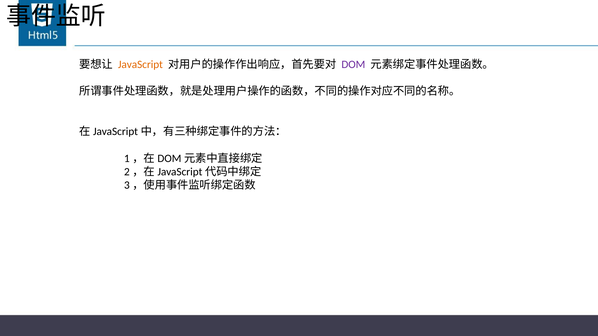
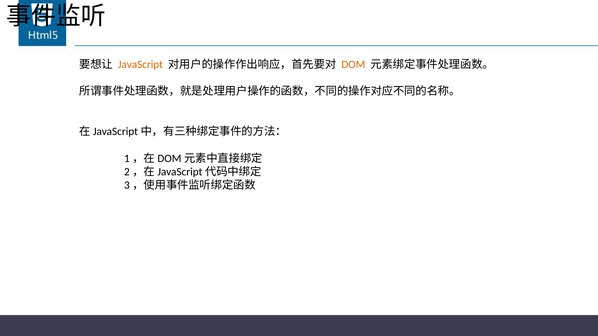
DOM colour: purple -> orange (353, 64)
